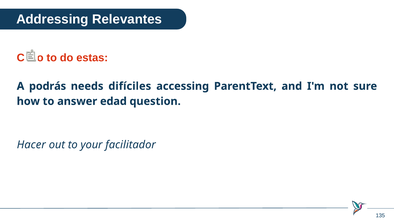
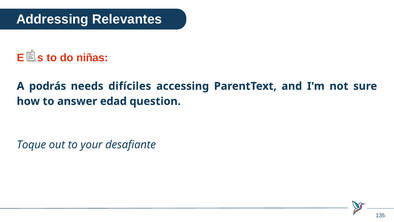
Caso: Caso -> Esos (30, 58)
estas: estas -> niñas (92, 58)
Hacer: Hacer -> Toque (31, 144)
facilitador: facilitador -> desafiante (131, 144)
